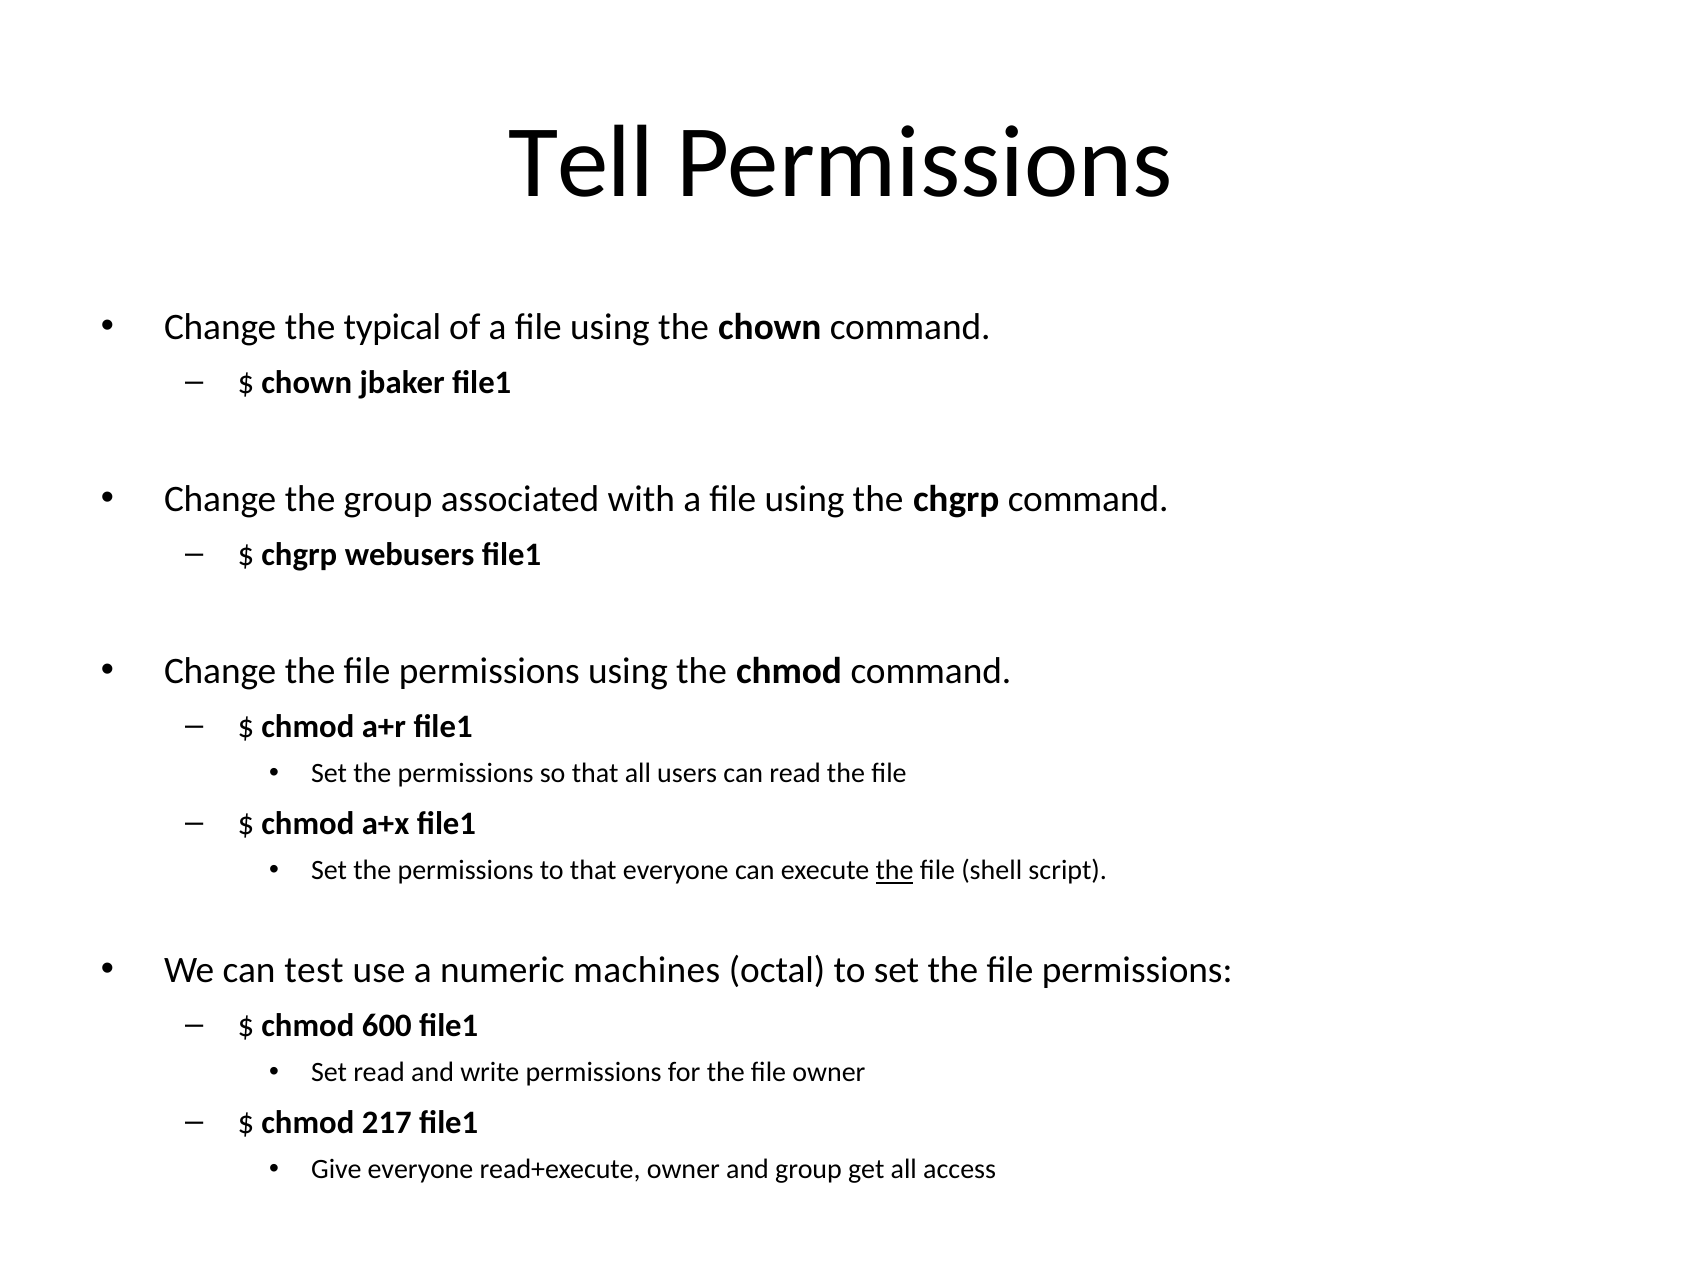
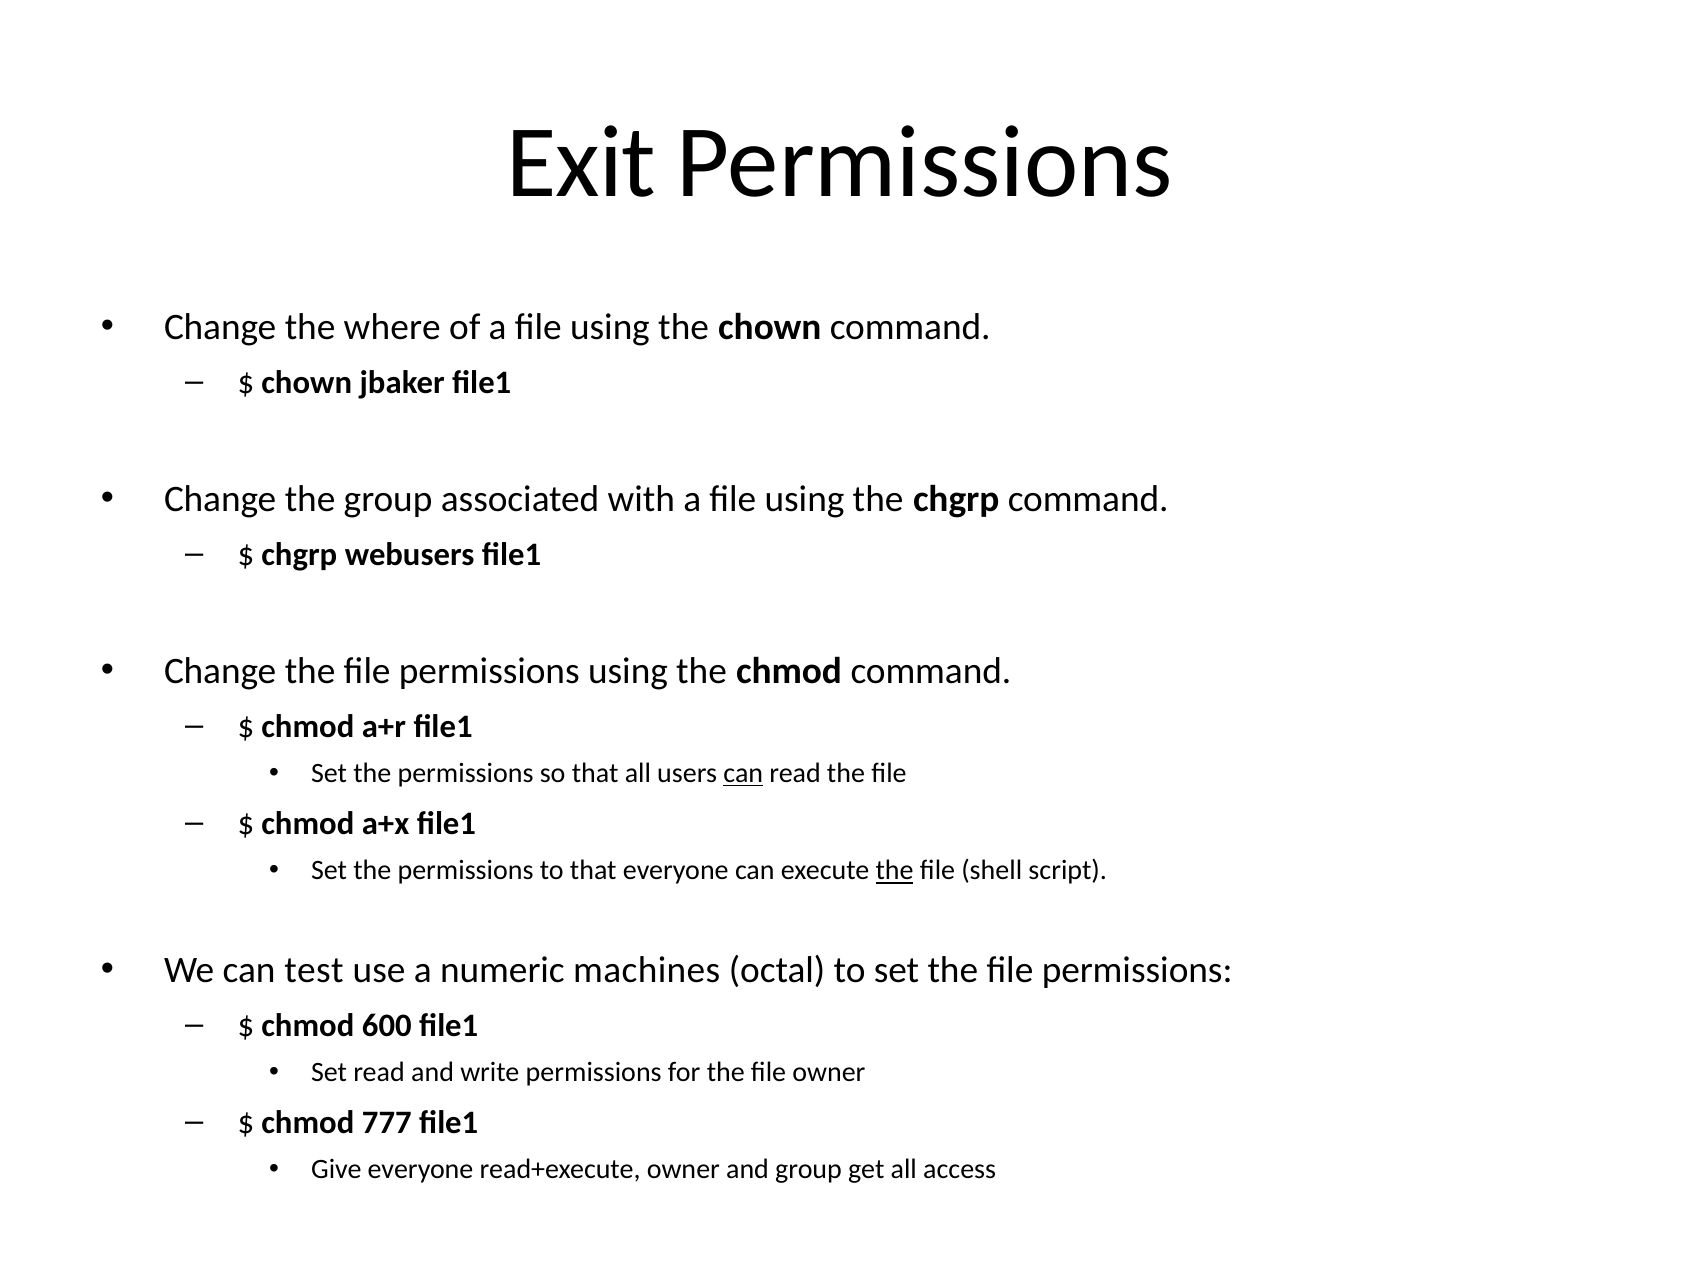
Tell: Tell -> Exit (581, 163)
typical: typical -> where (392, 328)
can underline: none -> present (743, 774)
217: 217 -> 777 (387, 1123)
